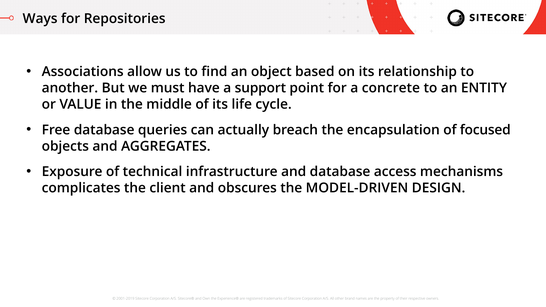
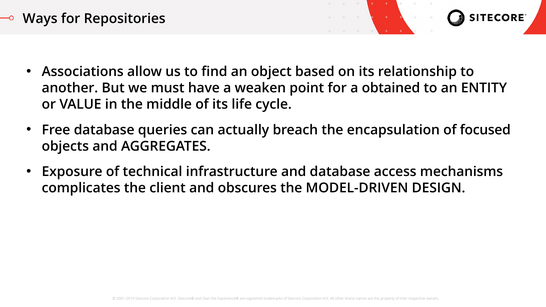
support: support -> weaken (260, 88)
concrete: concrete -> obtained (391, 88)
